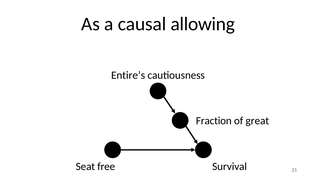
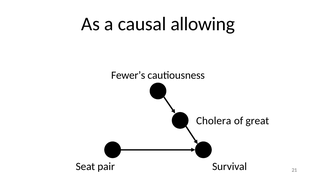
Entire’s: Entire’s -> Fewer’s (128, 75)
Fraction: Fraction -> Cholera (214, 121)
free: free -> pair (106, 166)
